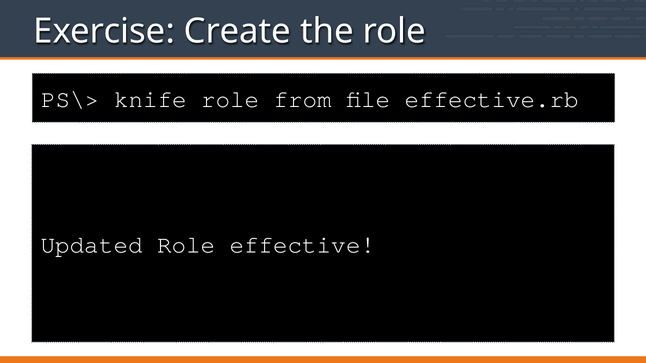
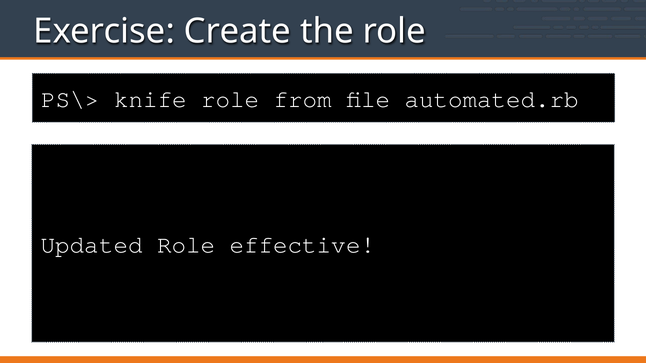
effective.rb: effective.rb -> automated.rb (492, 100)
